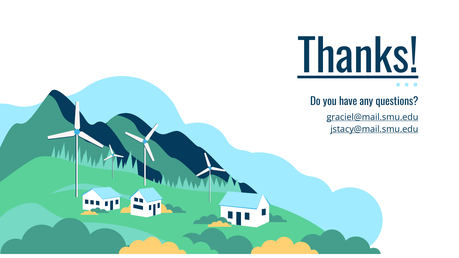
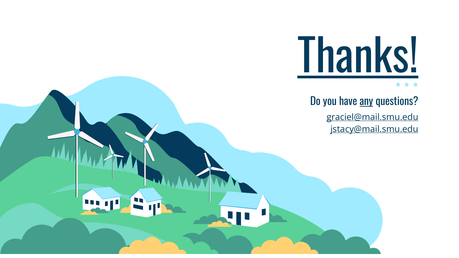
any underline: none -> present (366, 102)
